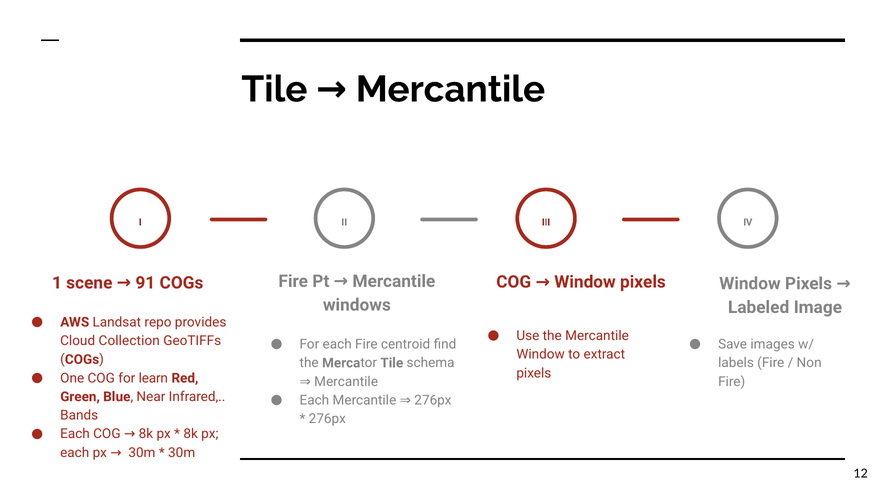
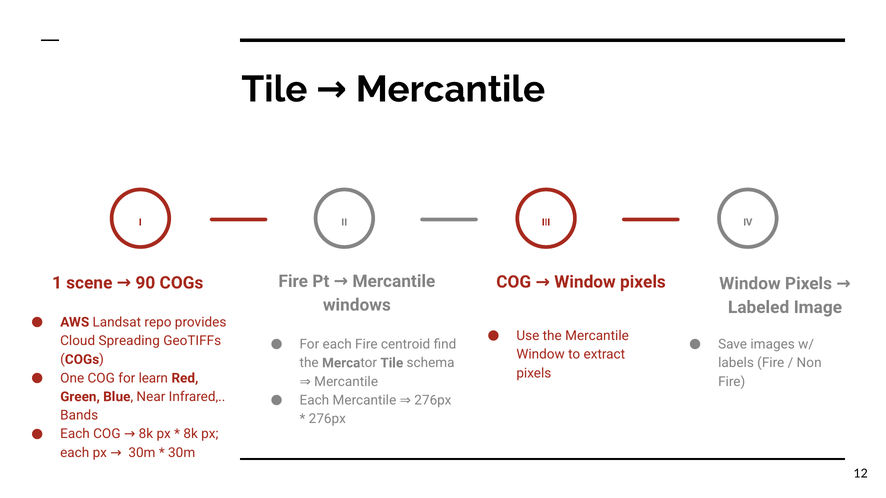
91: 91 -> 90 (145, 283)
Collection: Collection -> Spreading (129, 341)
